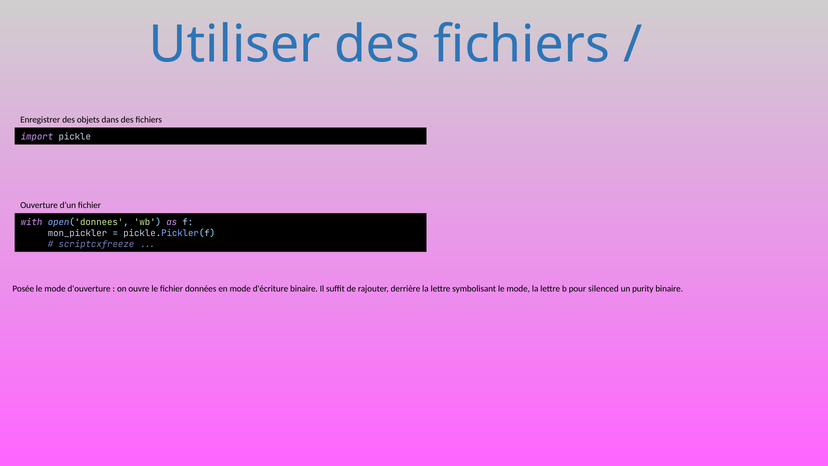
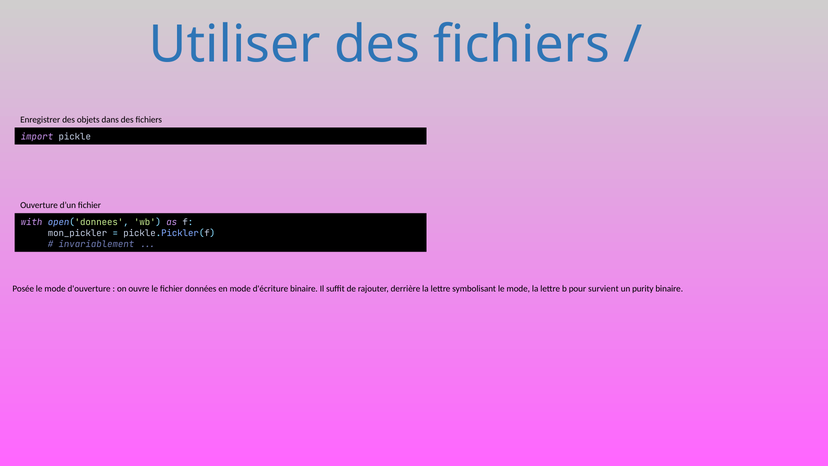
scriptcxfreeze: scriptcxfreeze -> invariablement (96, 244)
silenced: silenced -> survient (603, 289)
